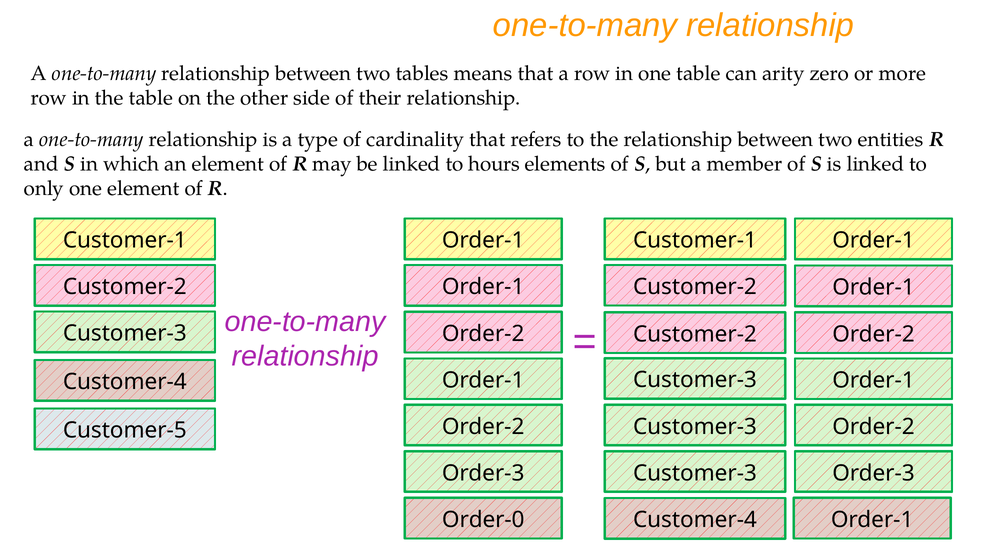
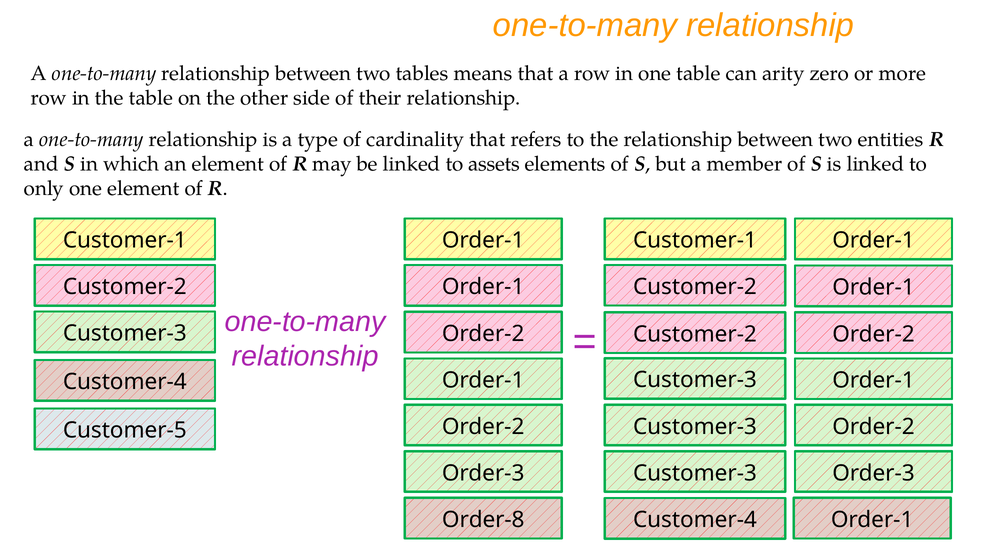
hours: hours -> assets (494, 164)
Order-0: Order-0 -> Order-8 (483, 520)
